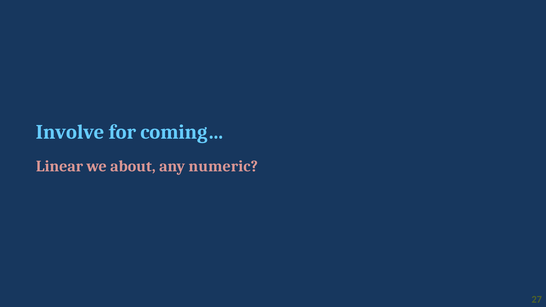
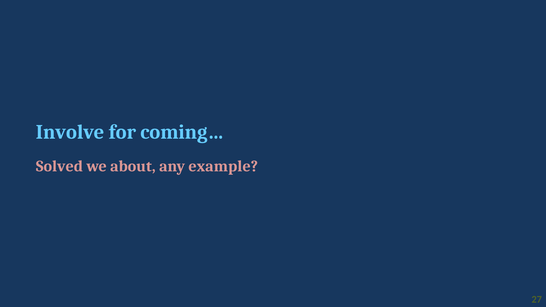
Linear: Linear -> Solved (59, 166)
numeric: numeric -> example (223, 166)
